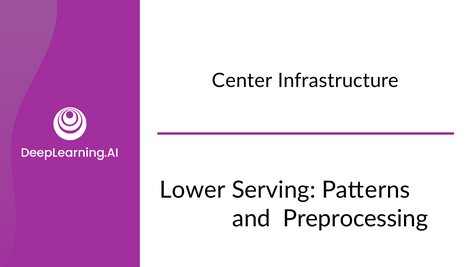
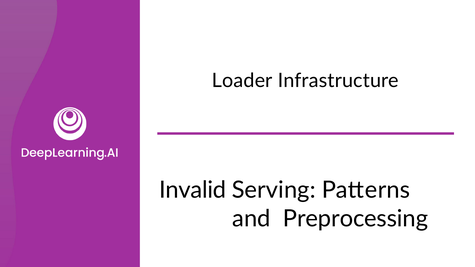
Center: Center -> Loader (242, 81)
Lower: Lower -> Invalid (193, 190)
